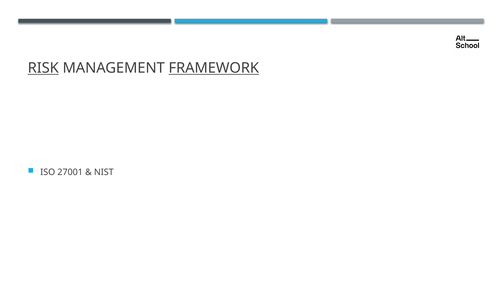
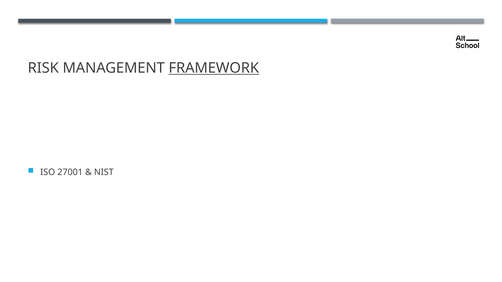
RISK underline: present -> none (43, 68)
